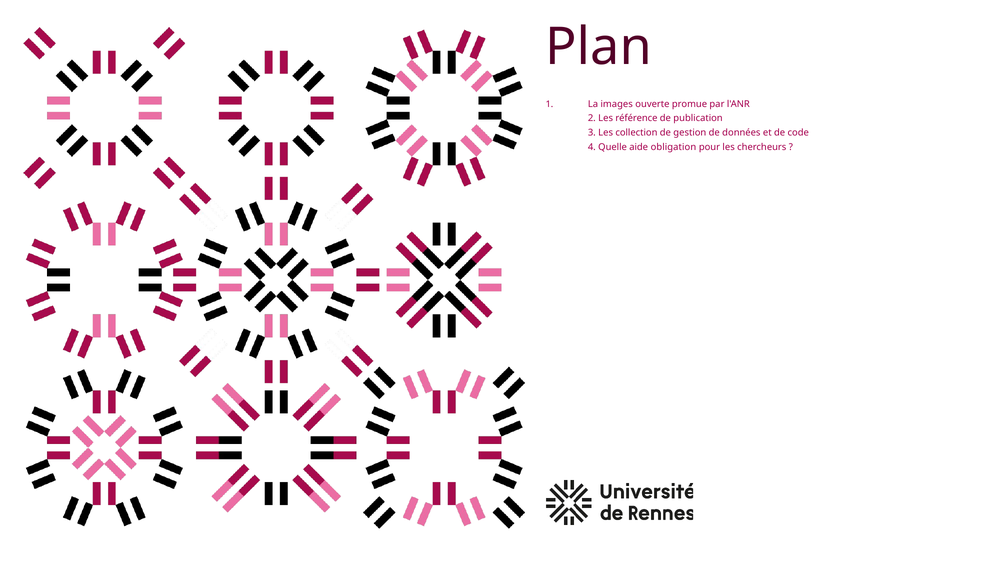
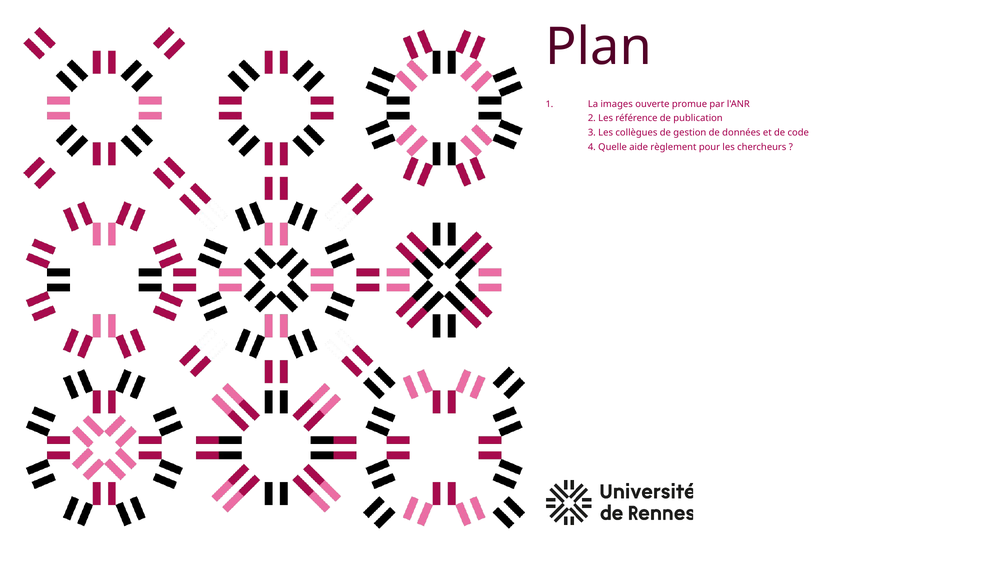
collection: collection -> collègues (636, 133)
obligation: obligation -> règlement (673, 147)
